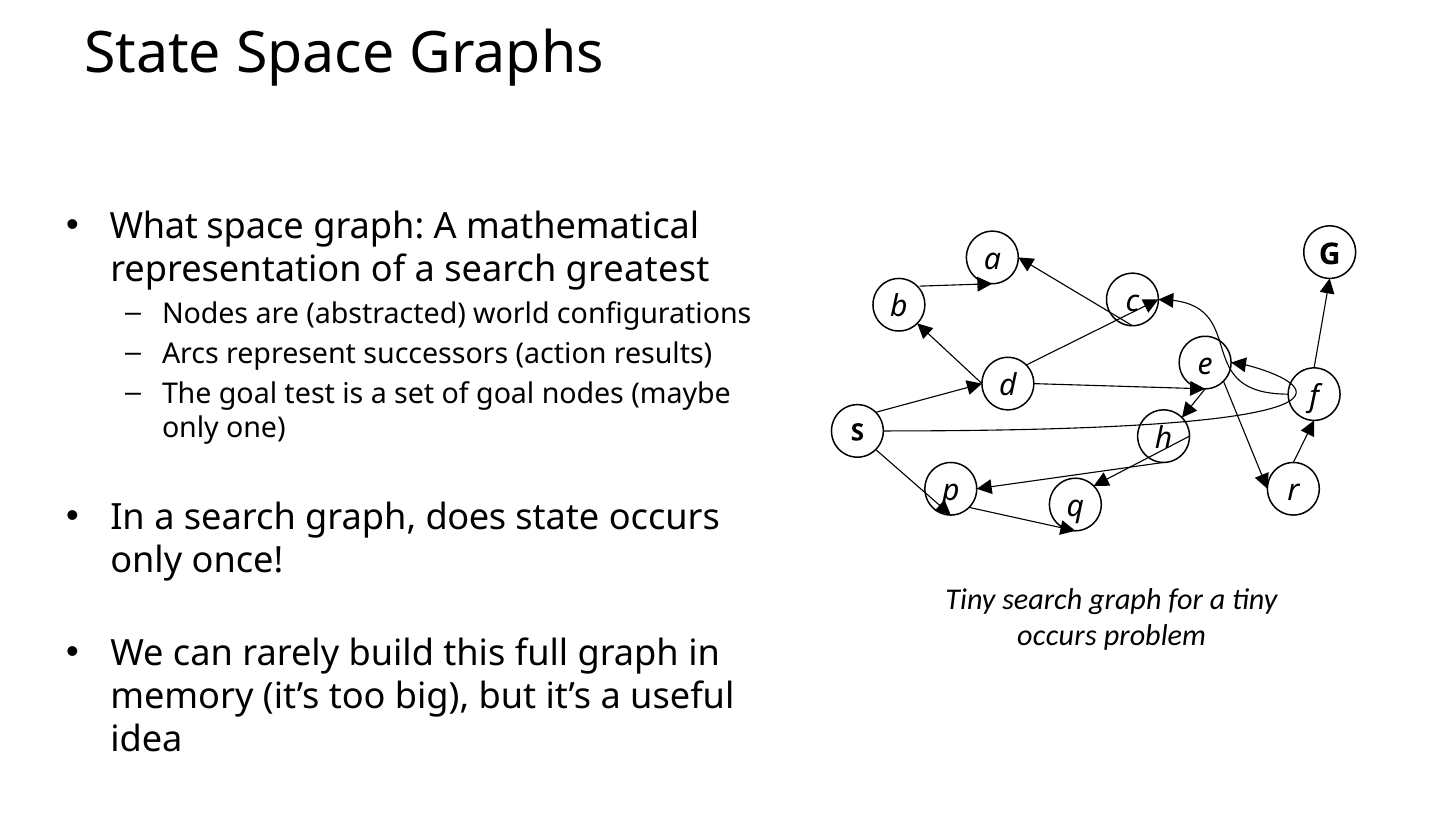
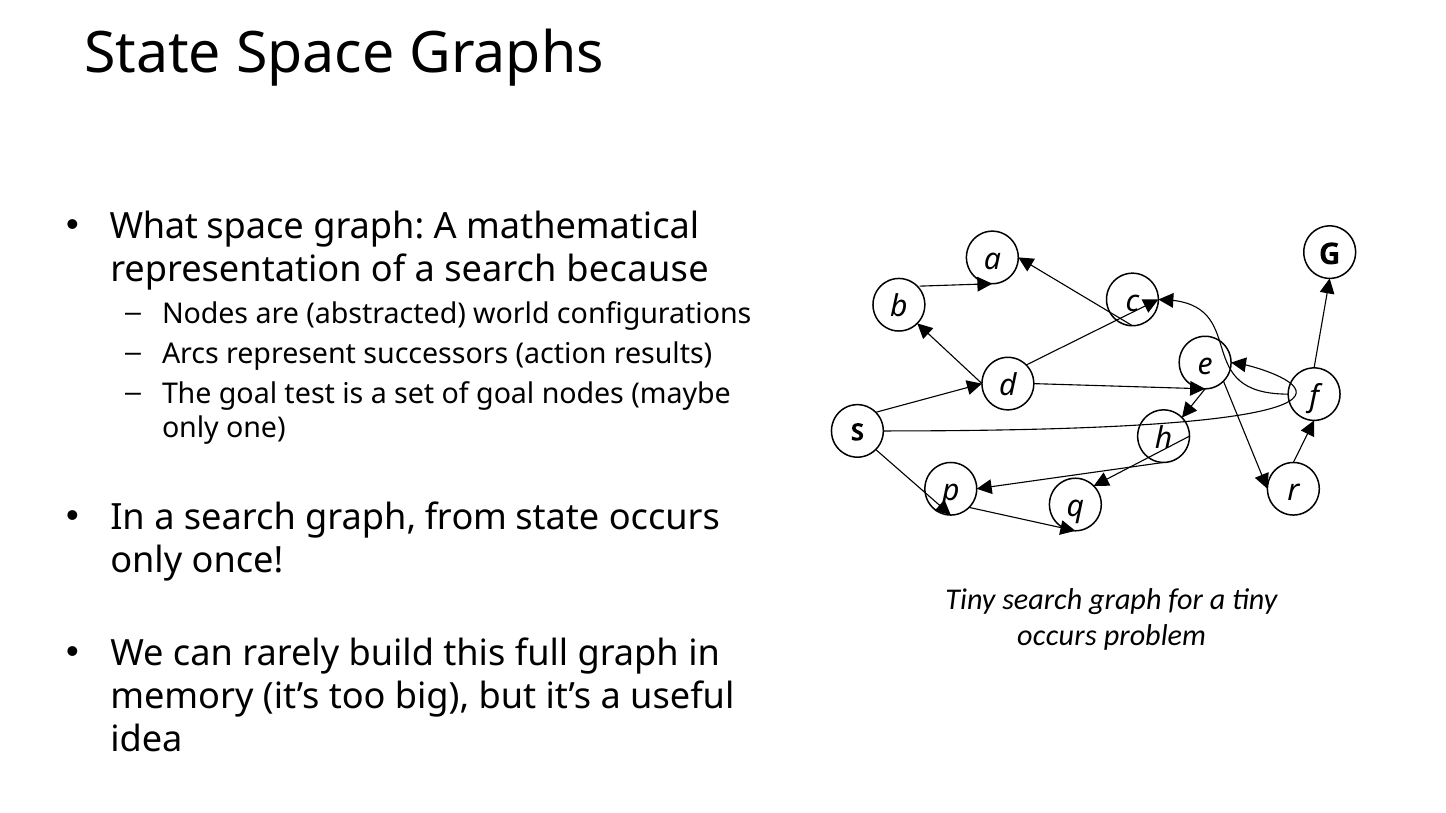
greatest: greatest -> because (638, 270)
does: does -> from (466, 518)
